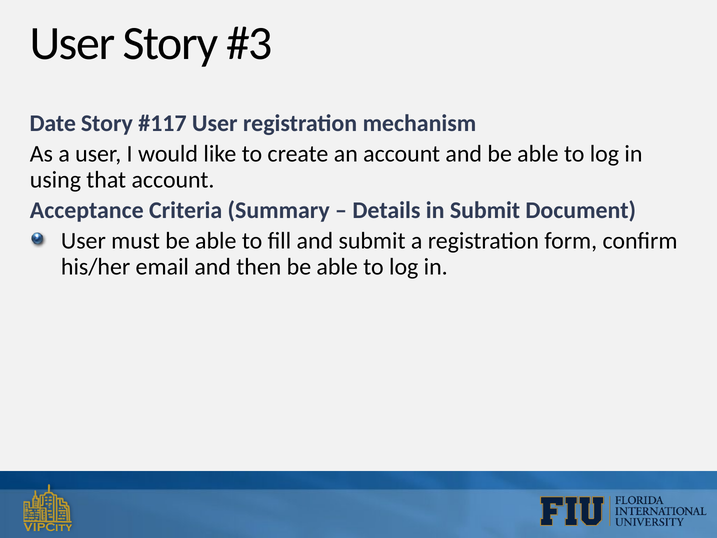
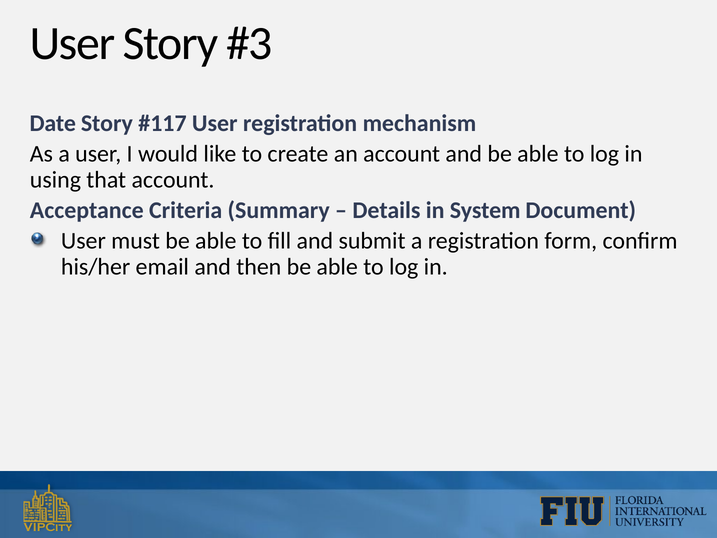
in Submit: Submit -> System (485, 210)
